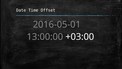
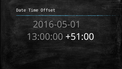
+03:00: +03:00 -> +51:00 (80, 37)
